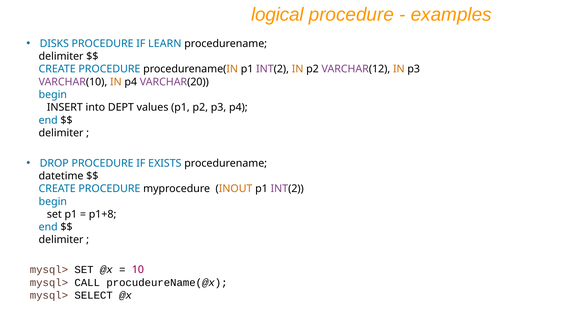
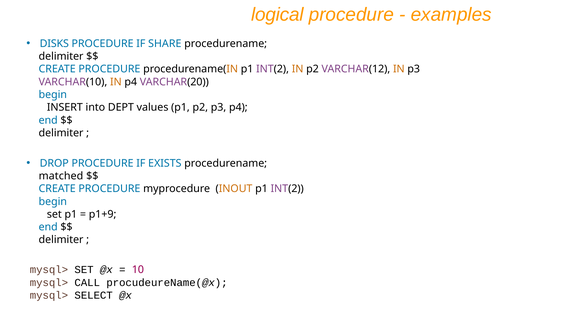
LEARN: LEARN -> SHARE (165, 44)
datetime: datetime -> matched (61, 176)
p1+8: p1+8 -> p1+9 (103, 214)
